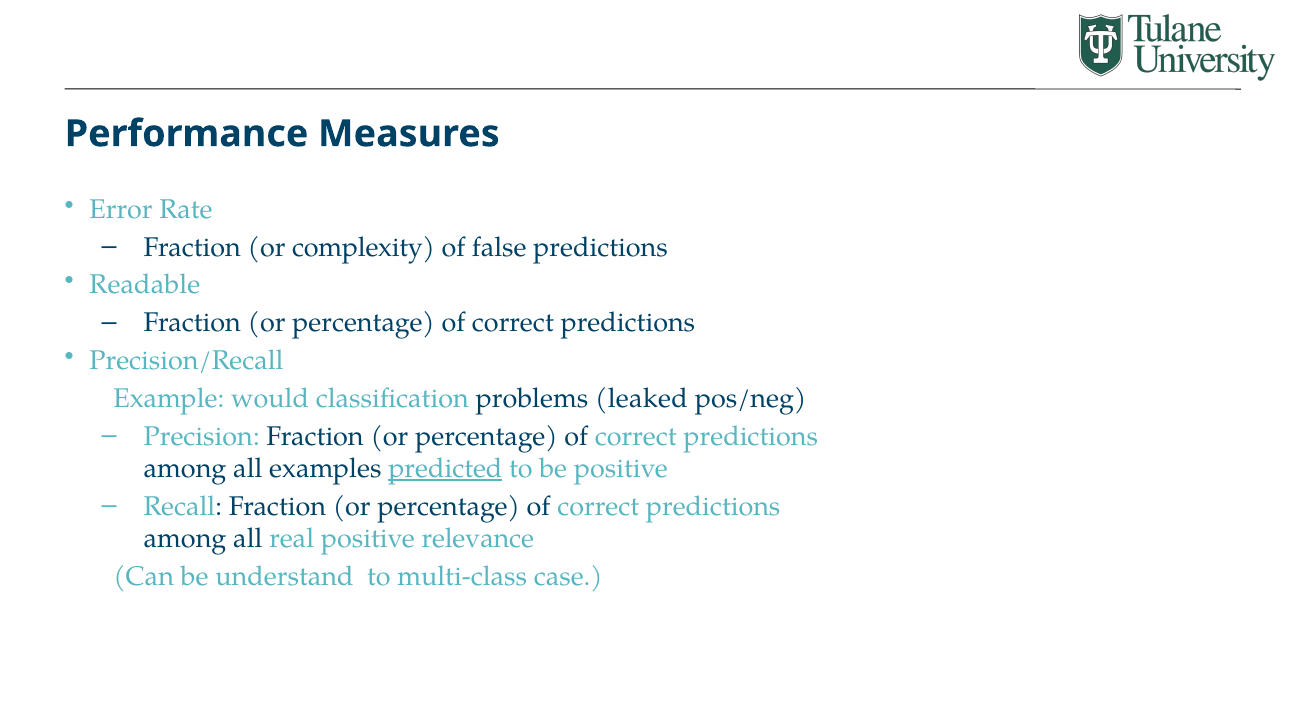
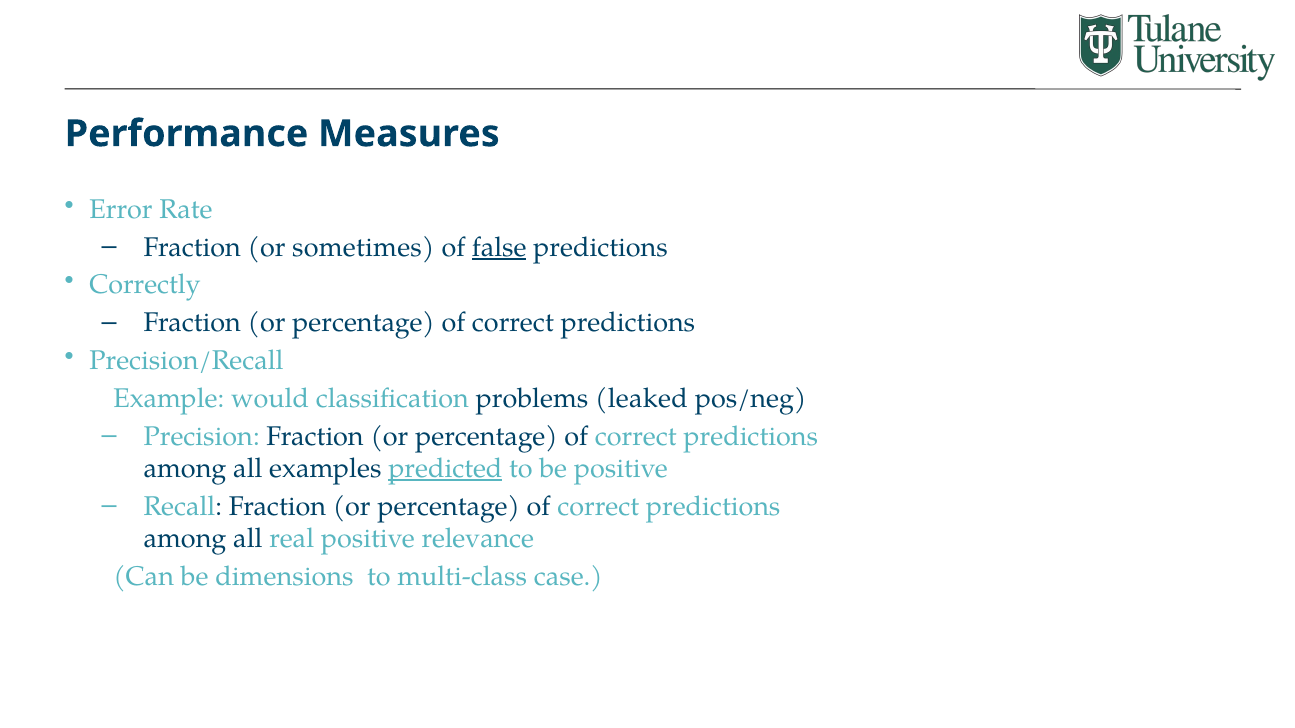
complexity: complexity -> sometimes (363, 247)
false underline: none -> present (499, 247)
Readable: Readable -> Correctly (145, 285)
understand: understand -> dimensions (284, 577)
